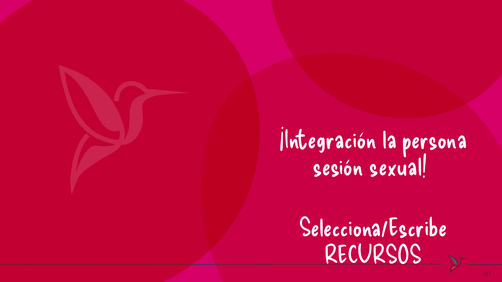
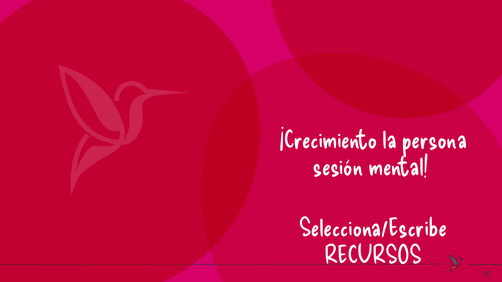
¡Integración: ¡Integración -> ¡Crecimiento (328, 140)
sexual: sexual -> mental (398, 167)
